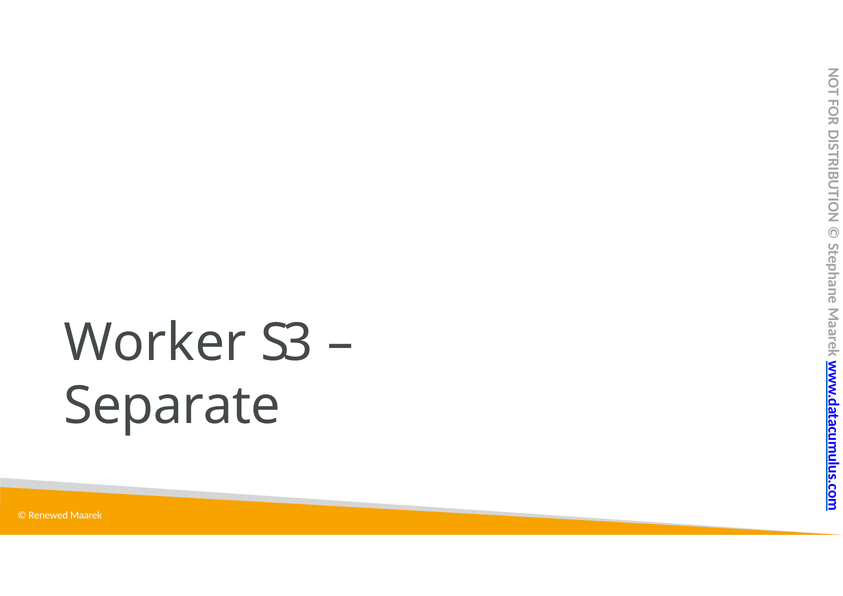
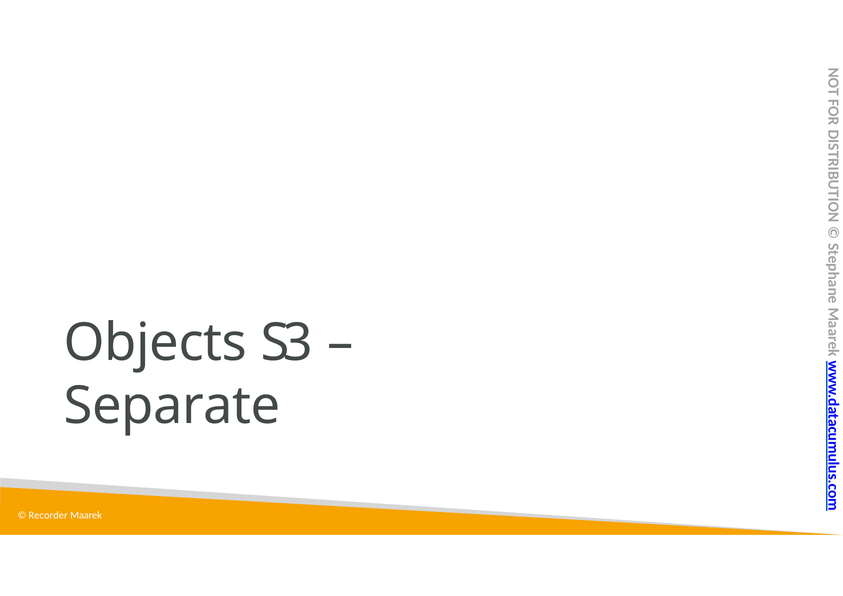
Worker: Worker -> Objects (155, 343)
Renewed: Renewed -> Recorder (48, 516)
